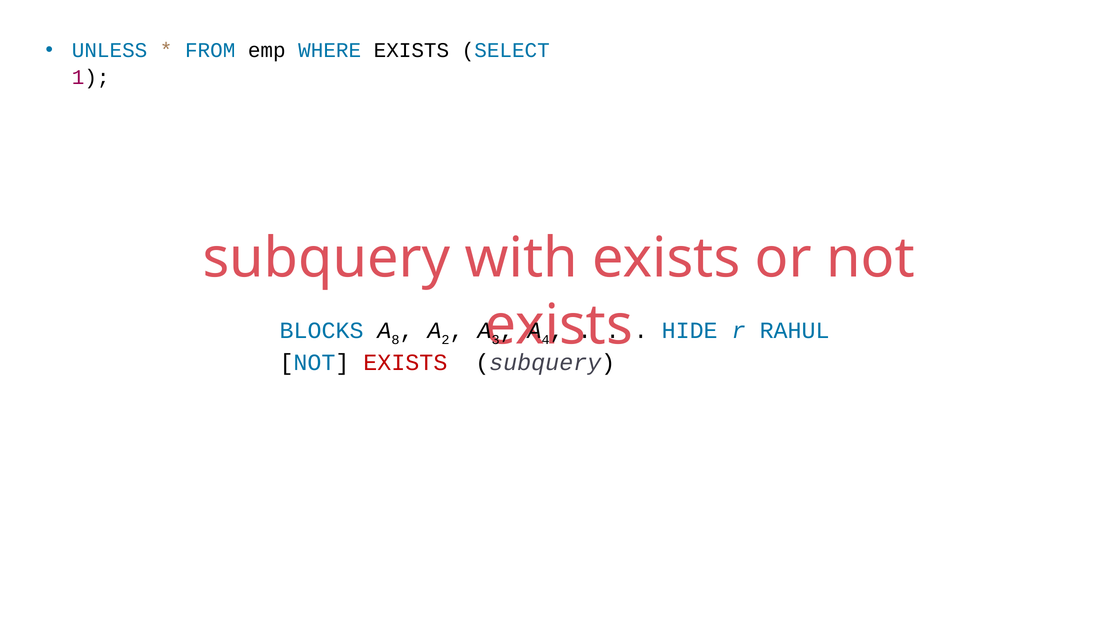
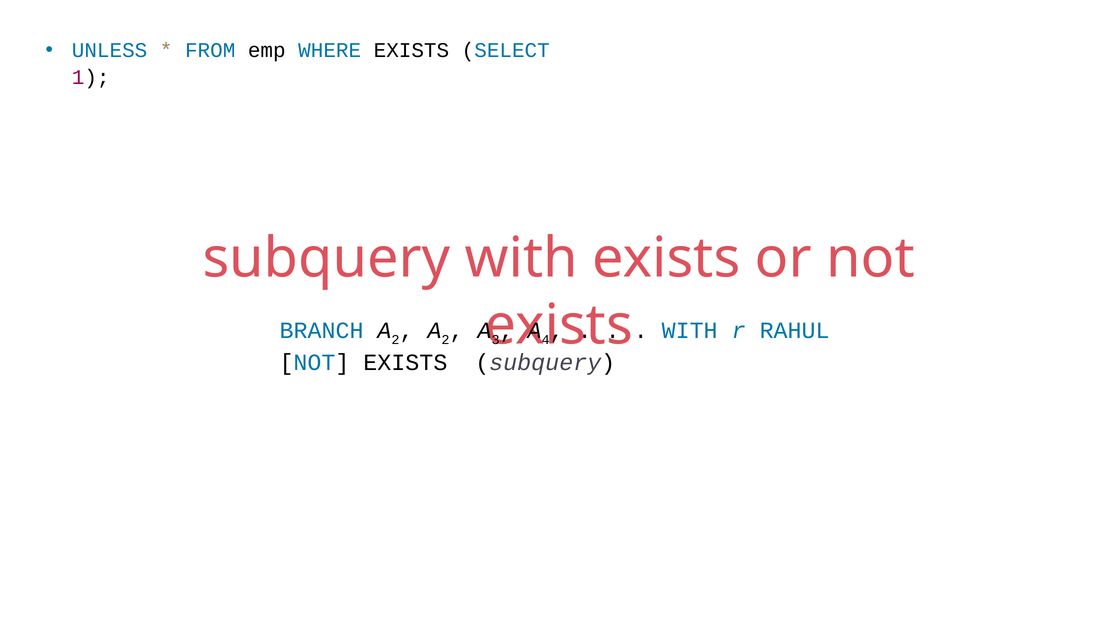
BLOCKS: BLOCKS -> BRANCH (322, 330)
8: 8 -> 2 (396, 340)
HIDE: HIDE -> WITH (690, 330)
EXISTS colour: red -> black (405, 362)
